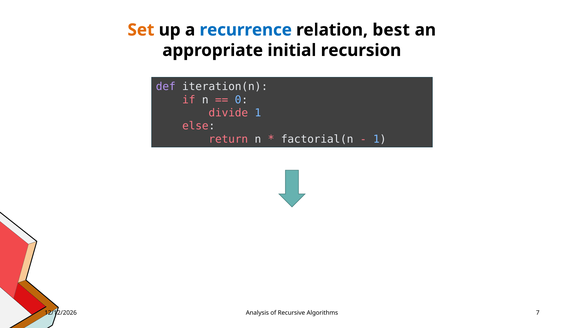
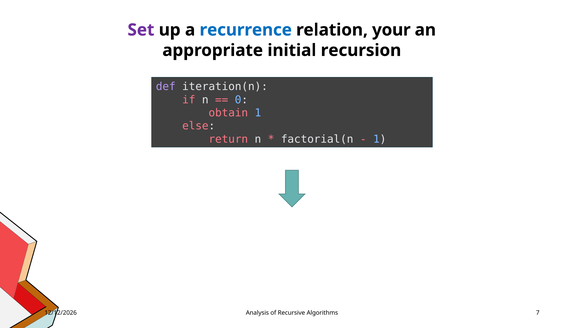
Set colour: orange -> purple (141, 30)
best: best -> your (391, 30)
divide: divide -> obtain (228, 113)
